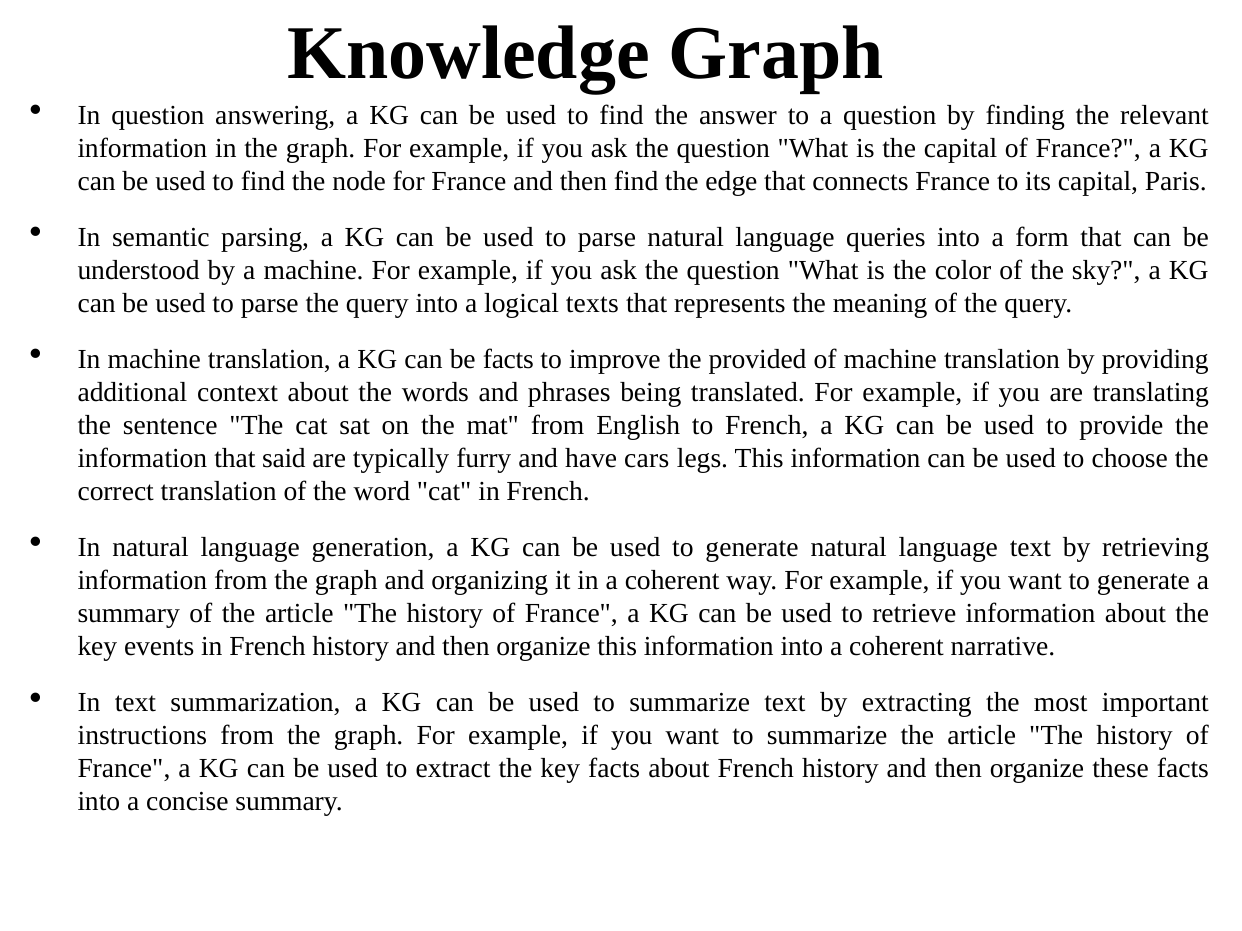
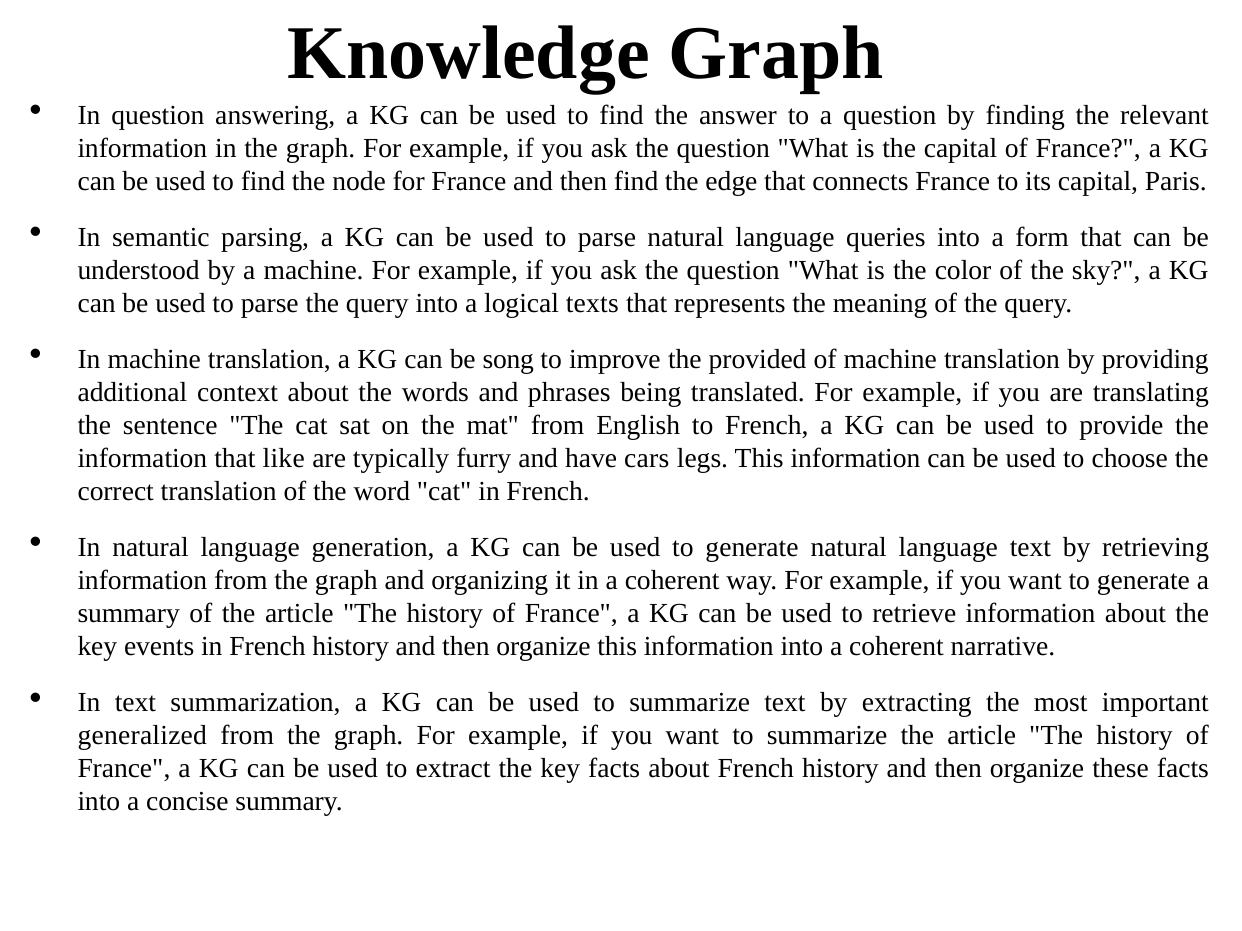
be facts: facts -> song (508, 359)
said: said -> like (284, 459)
instructions: instructions -> generalized (142, 736)
